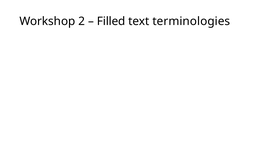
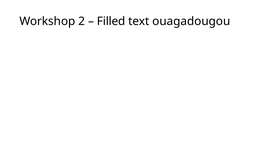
terminologies: terminologies -> ouagadougou (191, 21)
